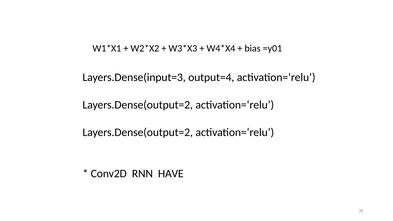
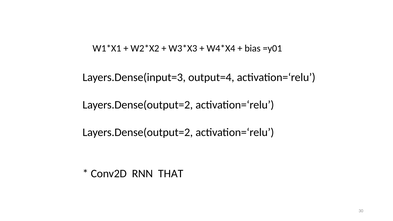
HAVE: HAVE -> THAT (171, 174)
